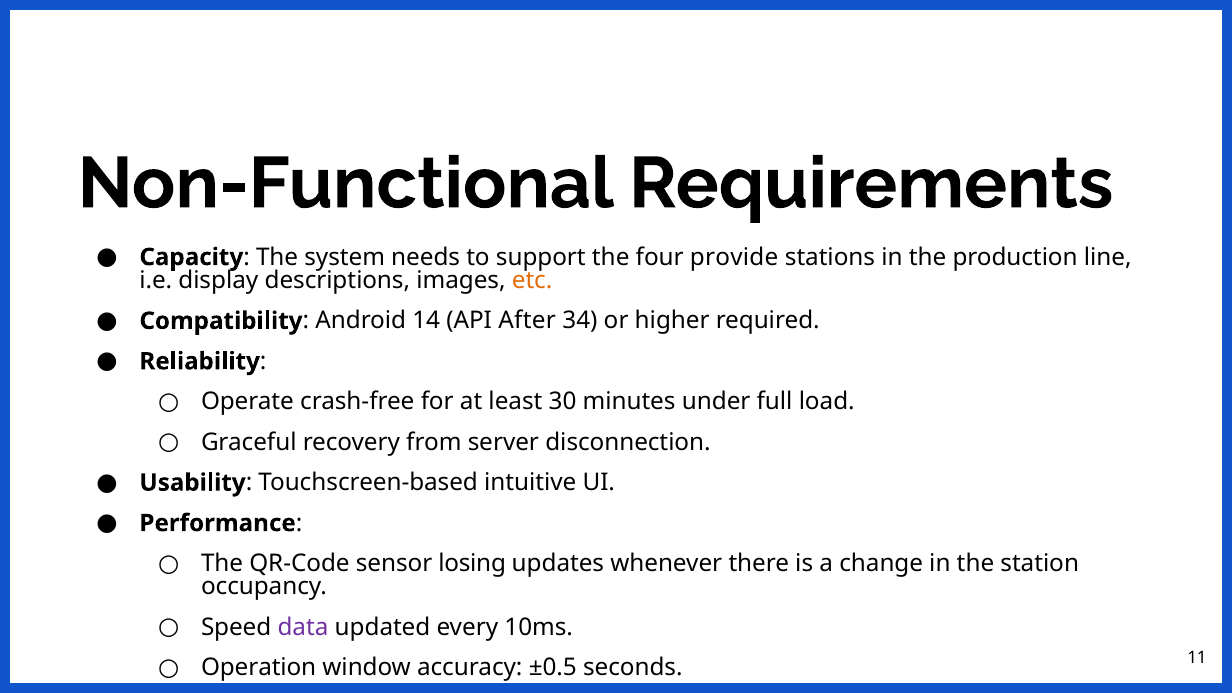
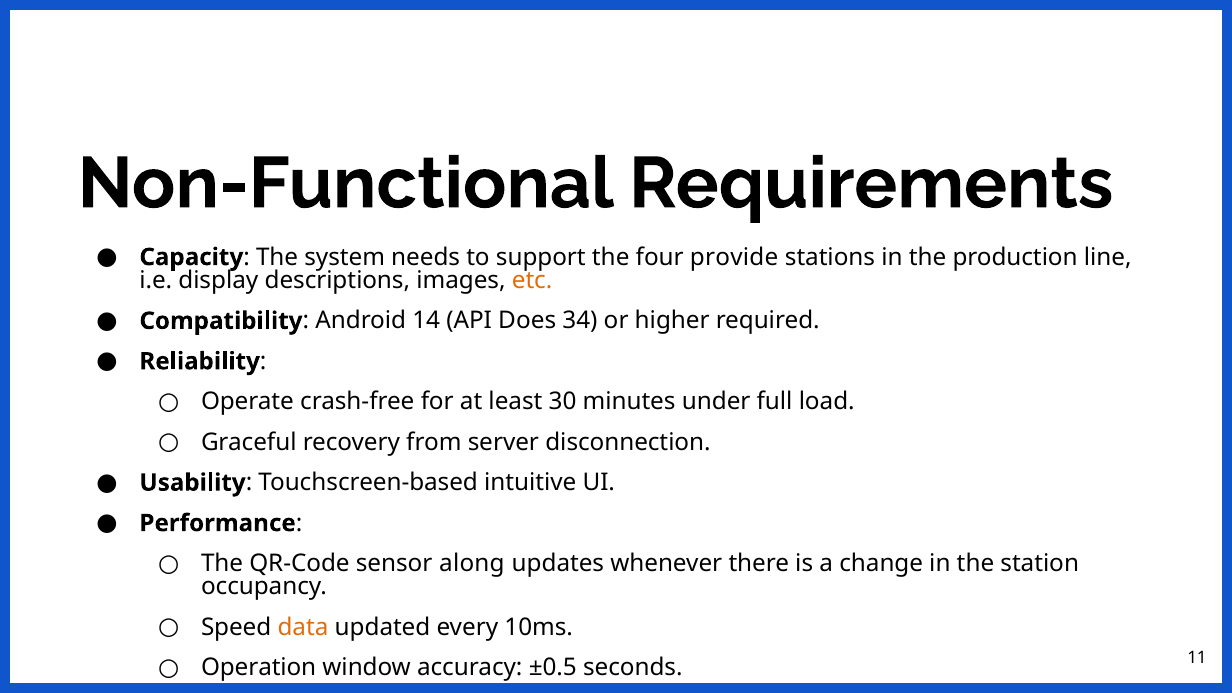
After: After -> Does (527, 321)
losing: losing -> along (472, 564)
data colour: purple -> orange (303, 627)
